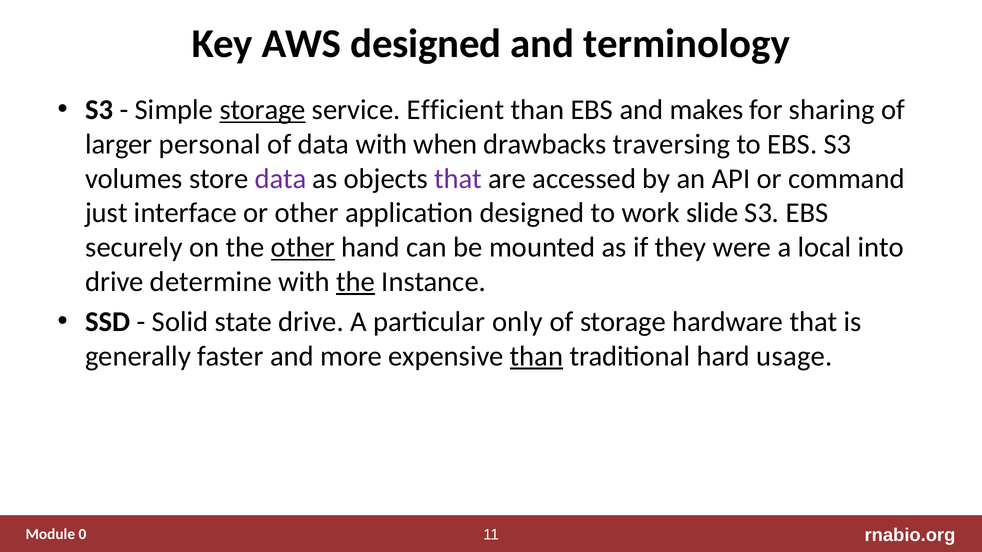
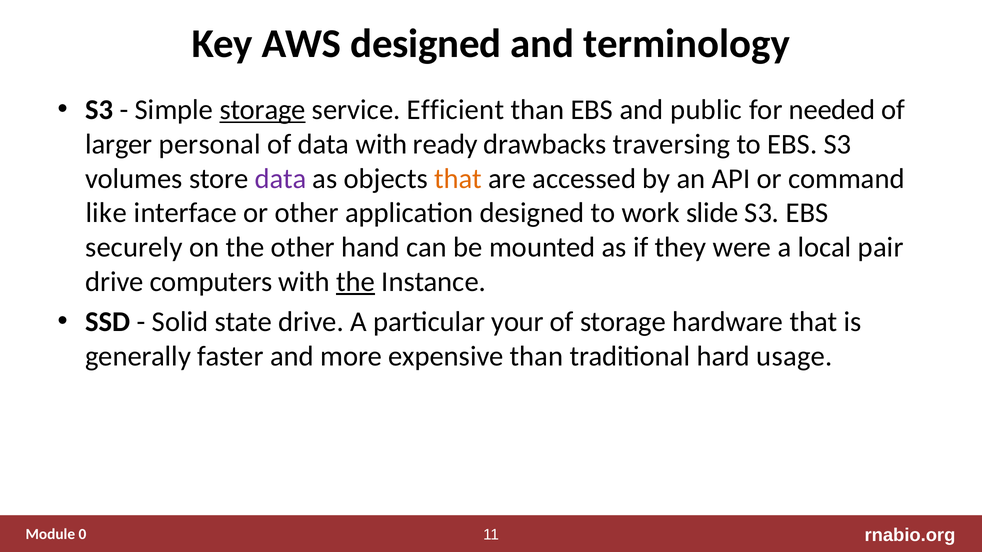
makes: makes -> public (706, 110)
sharing: sharing -> needed (832, 110)
when: when -> ready (445, 144)
that colour: purple -> orange (458, 179)
just: just -> like (106, 213)
other underline: present -> none (303, 247)
into: into -> pair (881, 247)
determine: determine -> computers (211, 282)
only: only -> your (518, 322)
than underline: present -> none (537, 356)
